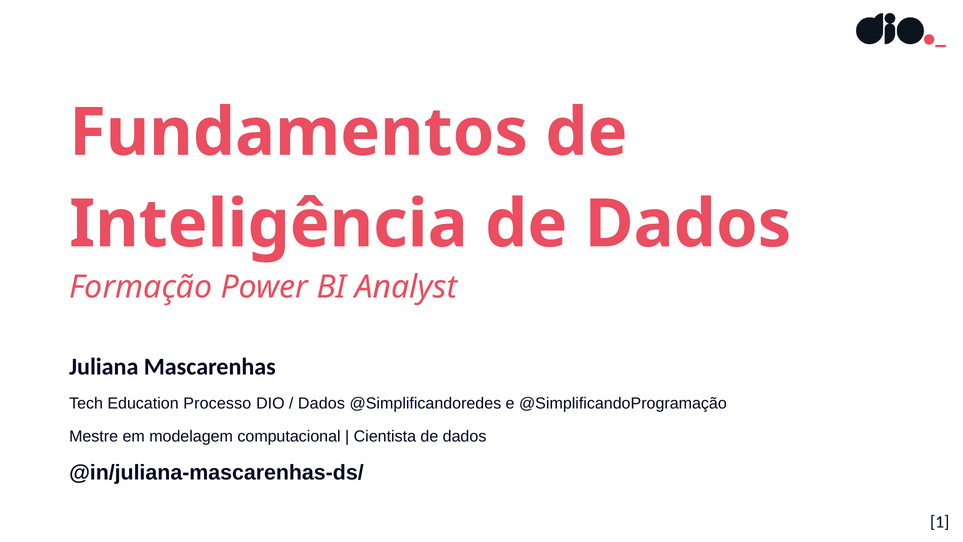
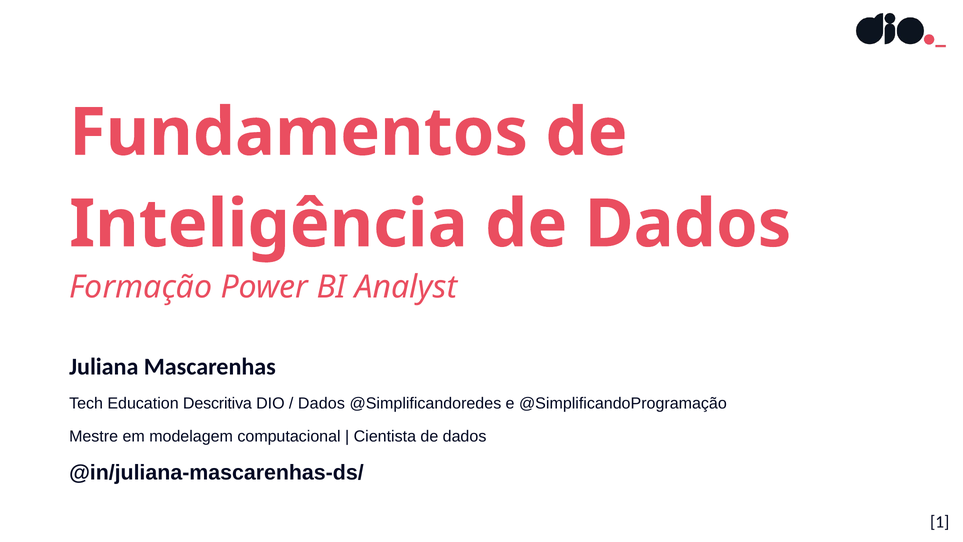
Processo: Processo -> Descritiva (217, 403)
